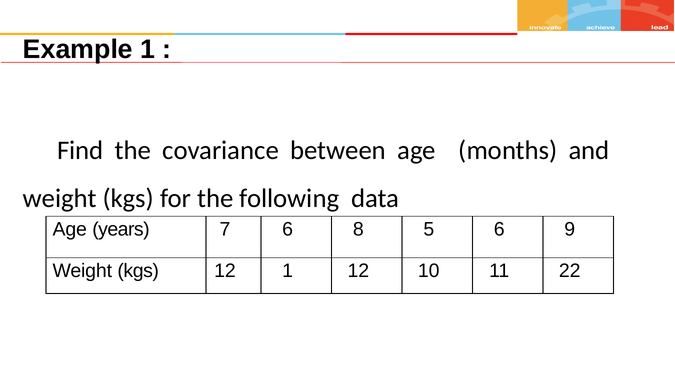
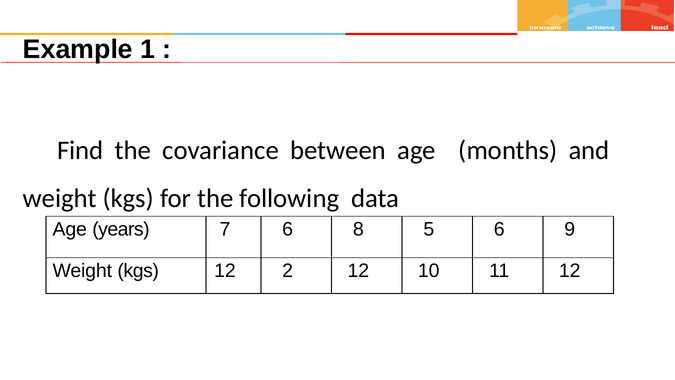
12 1: 1 -> 2 (288, 271)
11 22: 22 -> 12 (570, 271)
